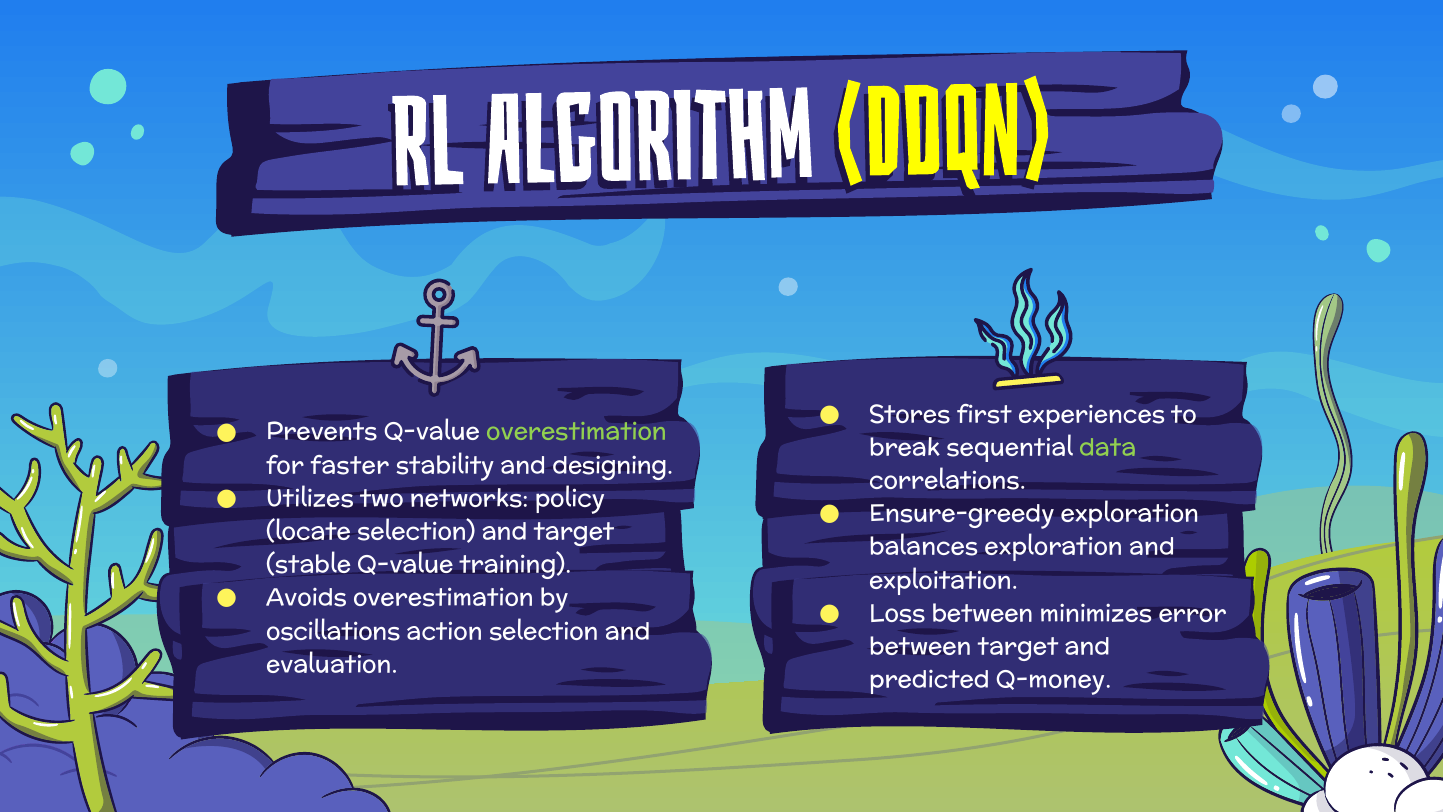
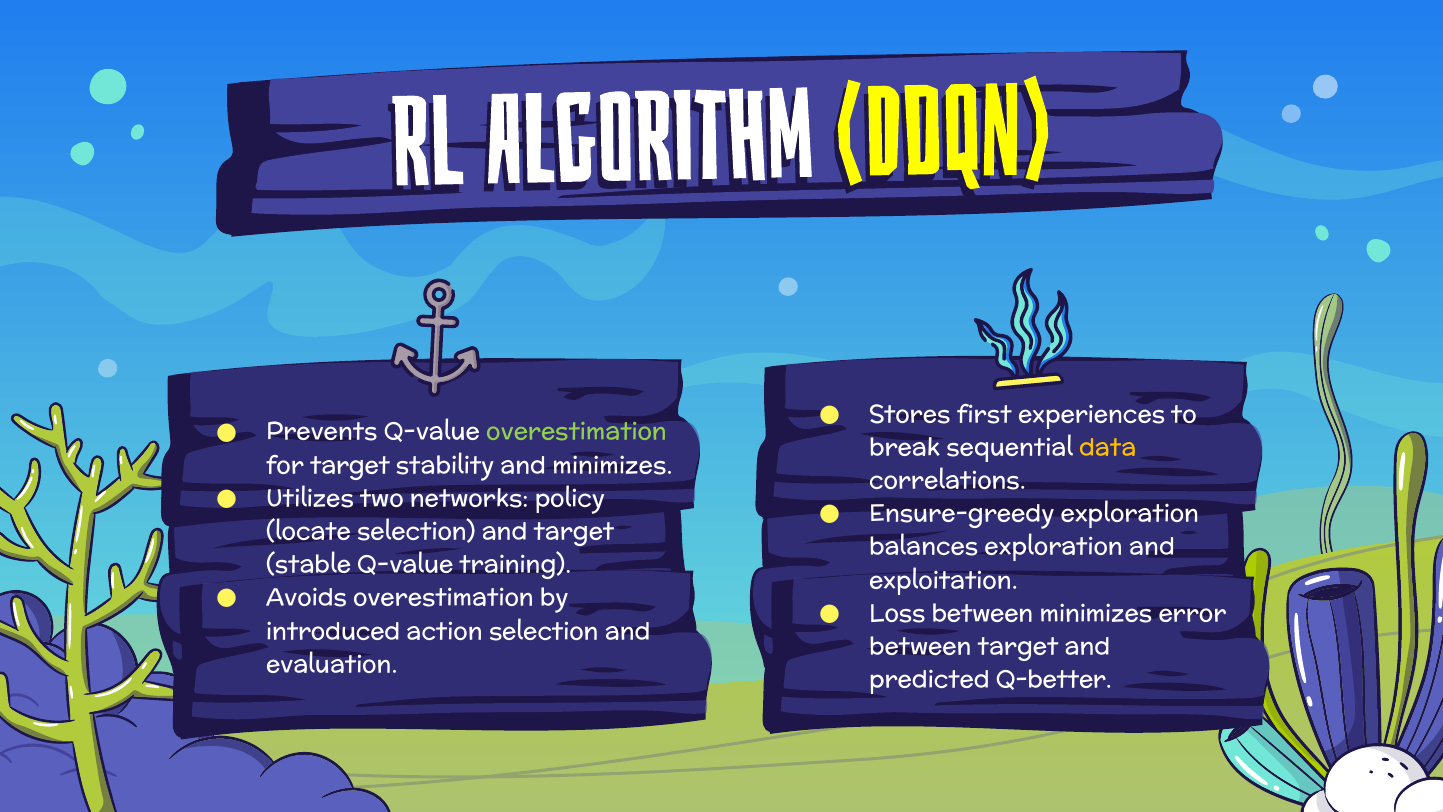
data colour: light green -> yellow (1108, 447)
for faster: faster -> target (350, 465)
and designing: designing -> minimizes (613, 465)
oscillations: oscillations -> introduced (333, 631)
Q-money: Q-money -> Q-better (1054, 679)
